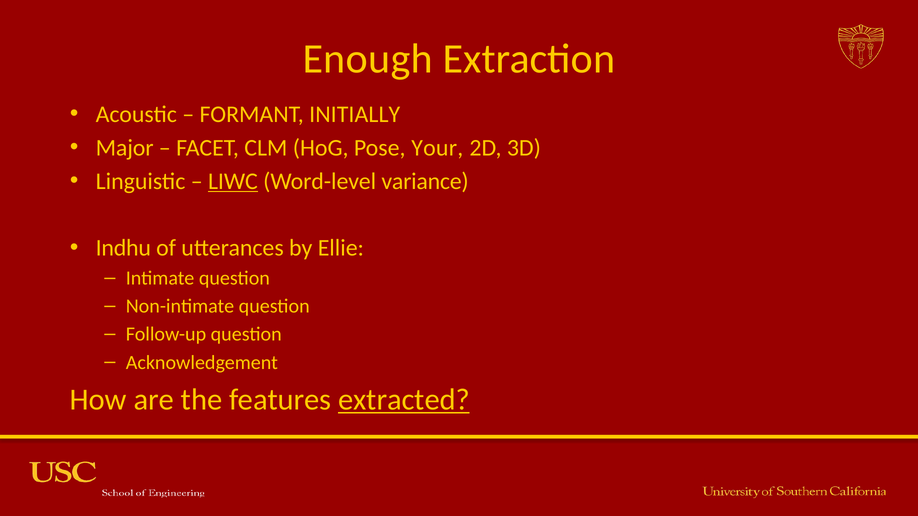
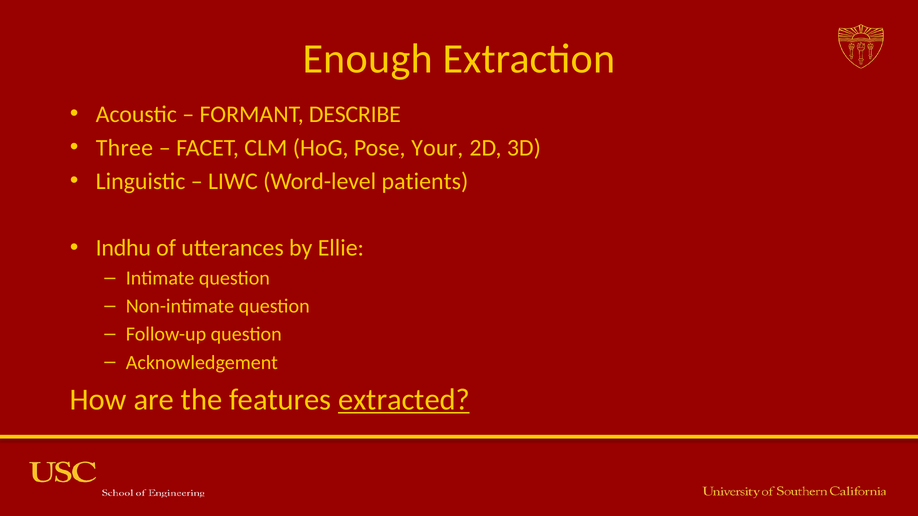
INITIALLY: INITIALLY -> DESCRIBE (355, 114)
Major: Major -> Three (124, 148)
LIWC underline: present -> none (233, 181)
variance: variance -> patients (425, 181)
